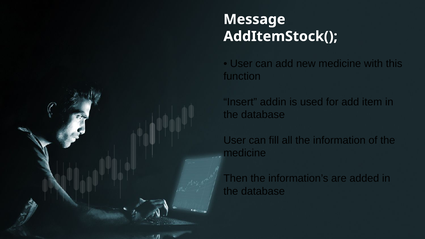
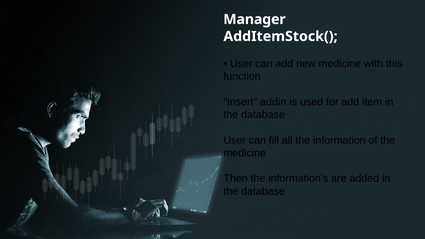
Message: Message -> Manager (254, 19)
